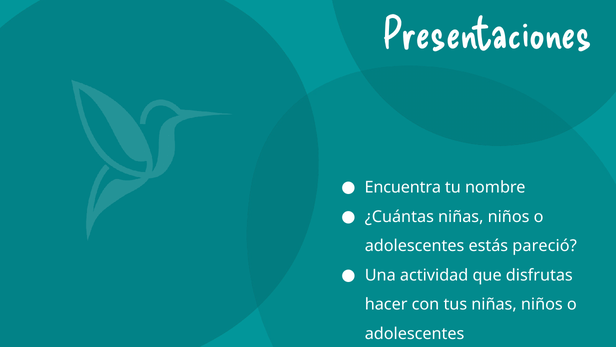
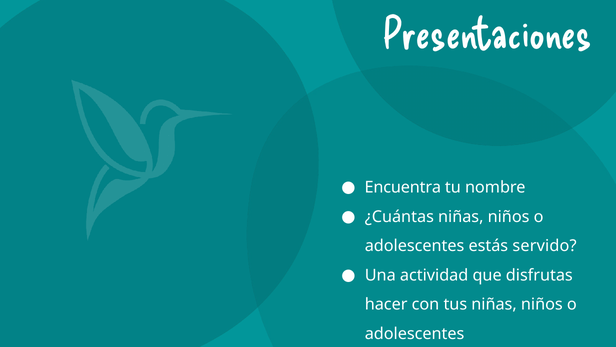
pareció: pareció -> servido (545, 246)
